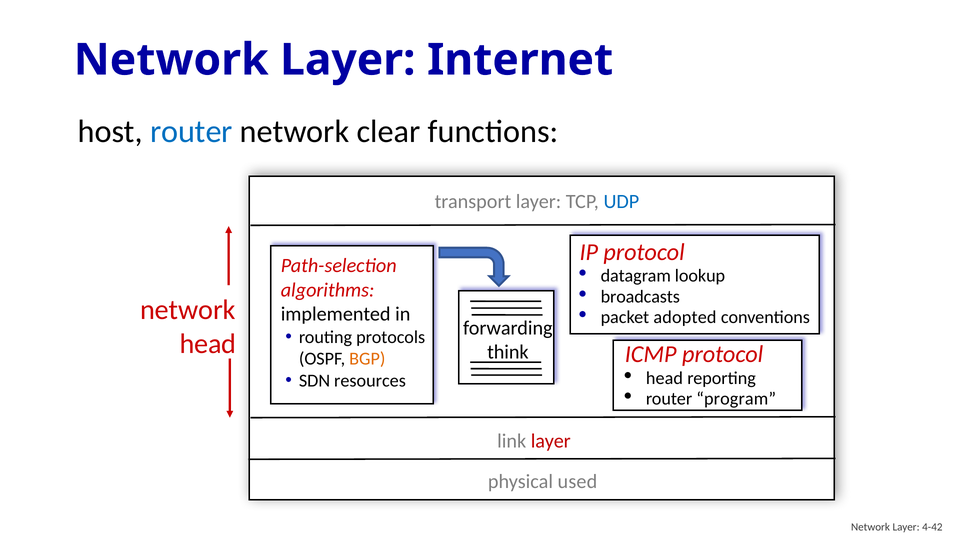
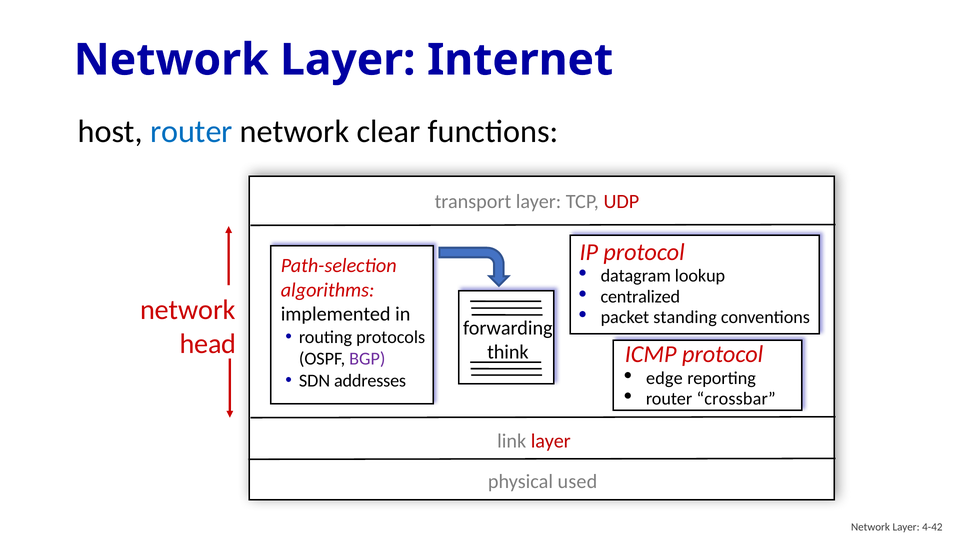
UDP colour: blue -> red (621, 201)
broadcasts: broadcasts -> centralized (640, 296)
adopted: adopted -> standing (685, 317)
BGP colour: orange -> purple (367, 359)
head: head -> edge (664, 378)
resources: resources -> addresses (370, 380)
program: program -> crossbar (736, 399)
